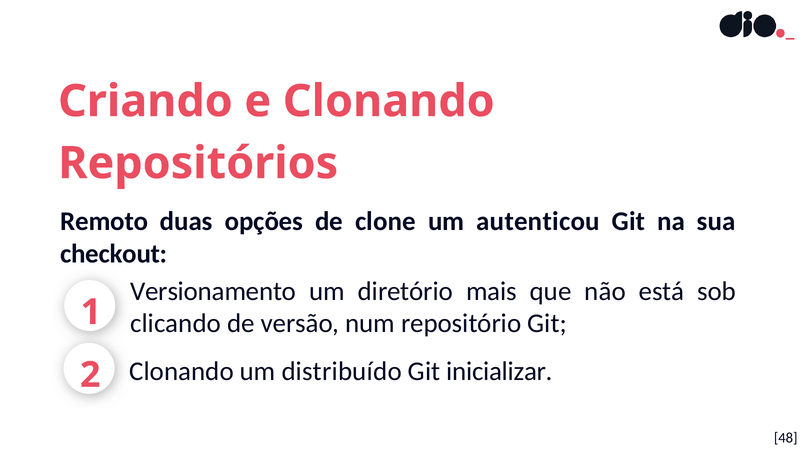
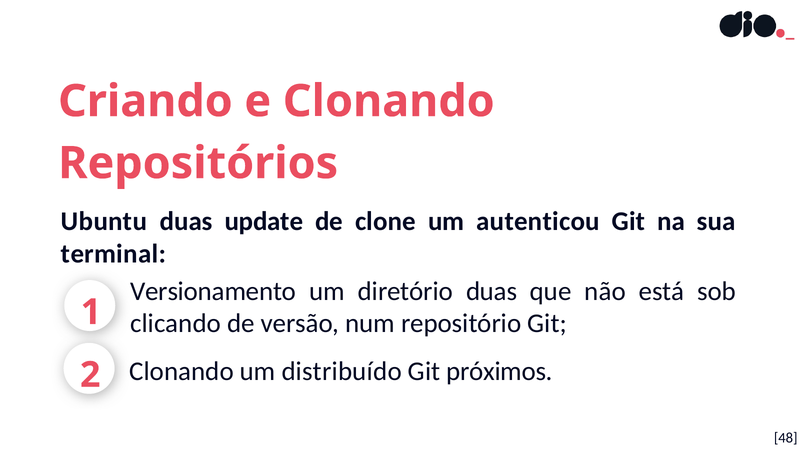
Remoto: Remoto -> Ubuntu (104, 222)
opções: opções -> update (264, 222)
checkout: checkout -> terminal (113, 254)
diretório mais: mais -> duas (492, 291)
inicializar: inicializar -> próximos (499, 371)
